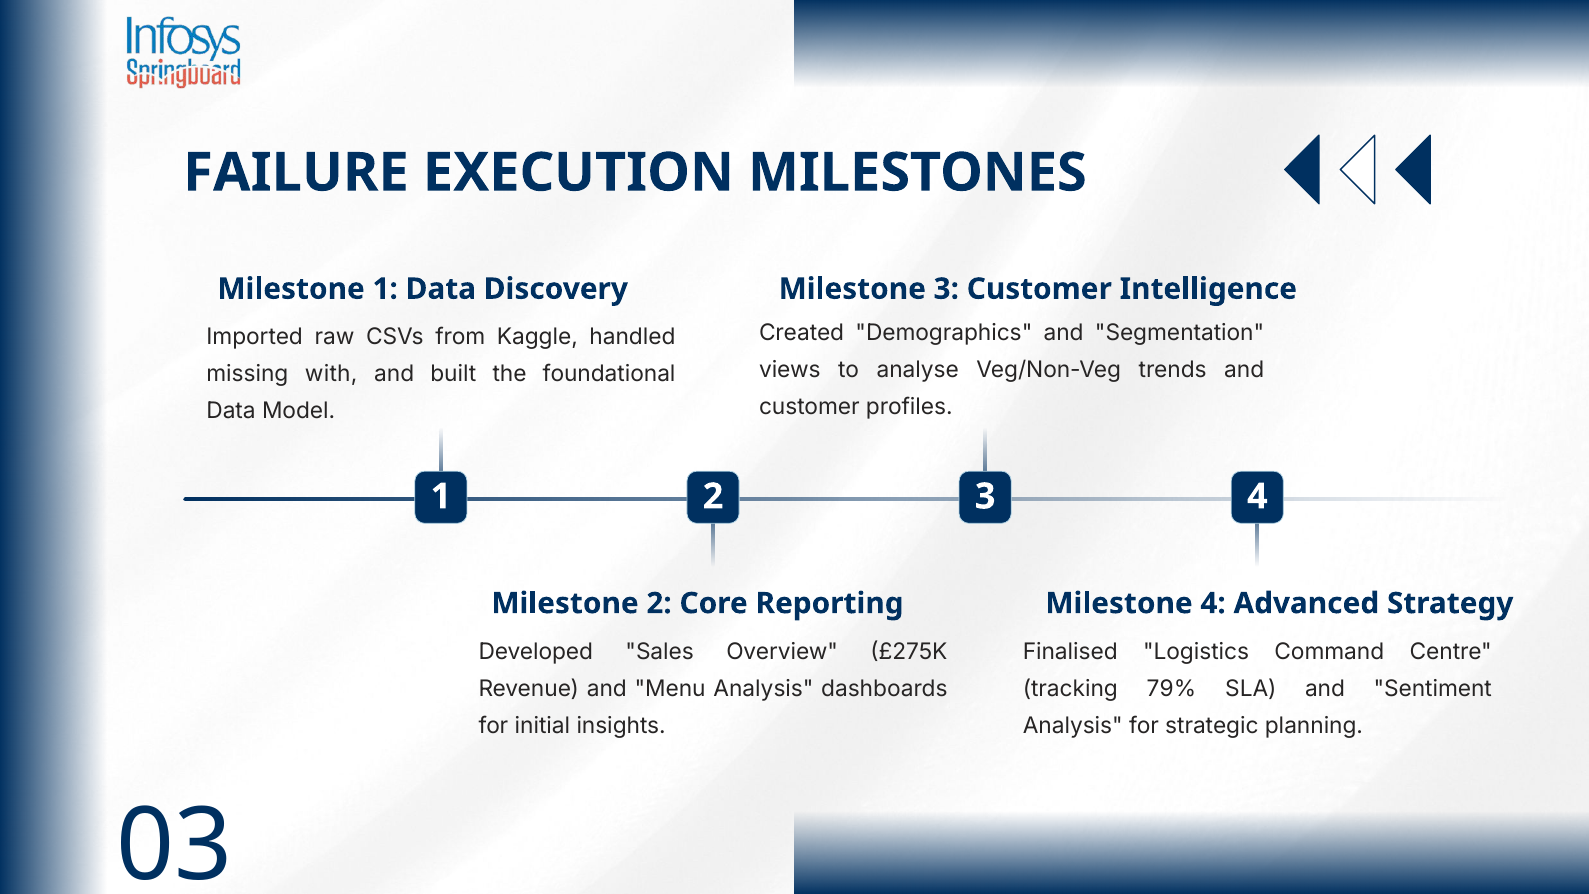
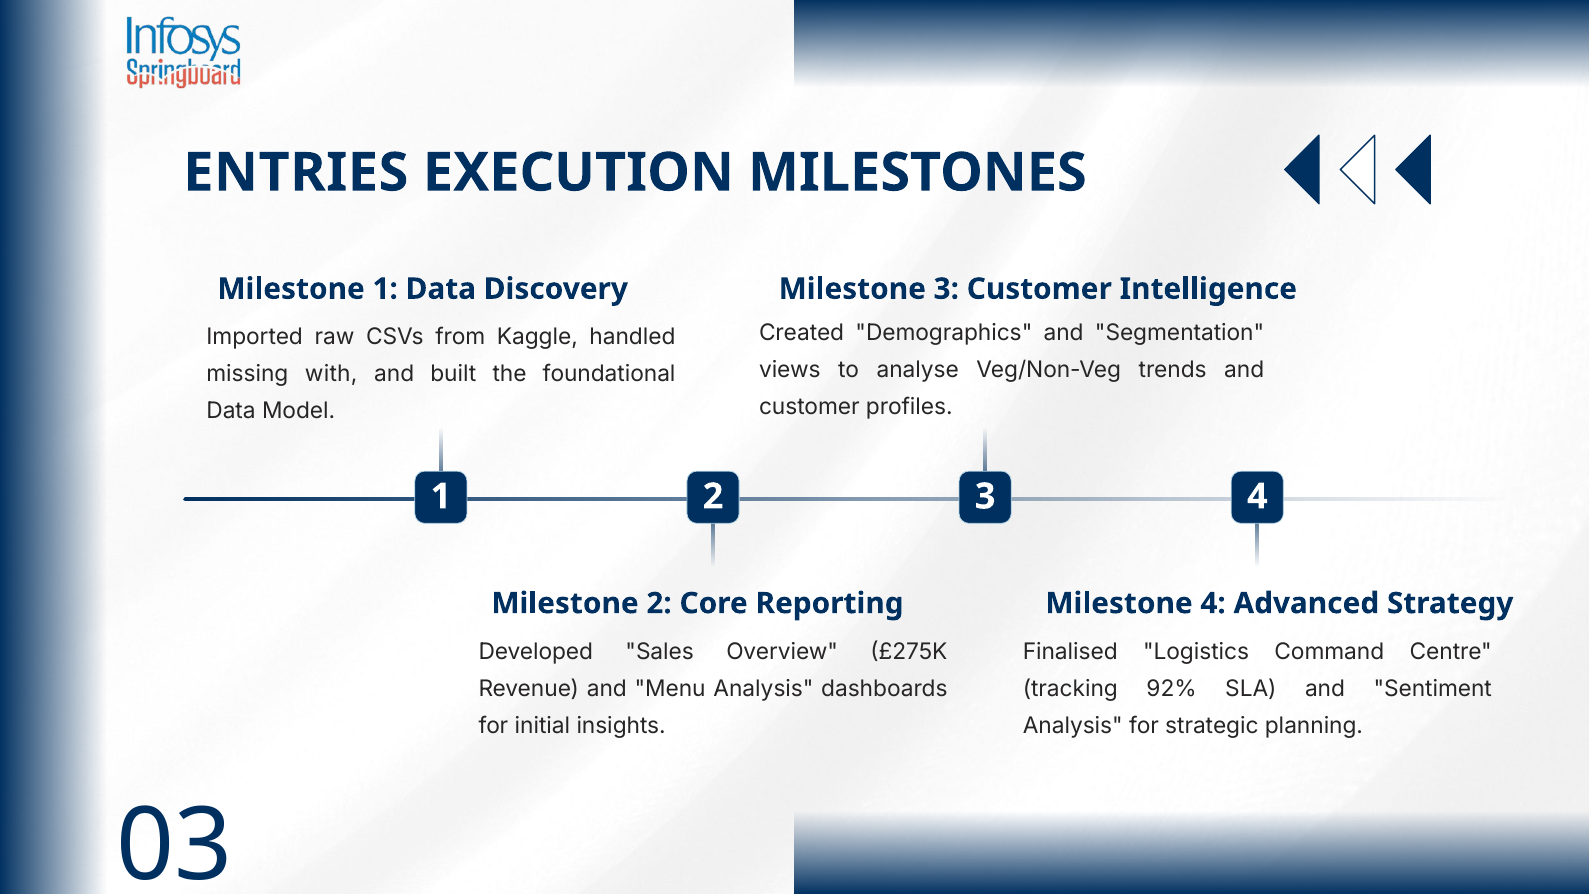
FAILURE: FAILURE -> ENTRIES (296, 173)
79%: 79% -> 92% (1172, 689)
